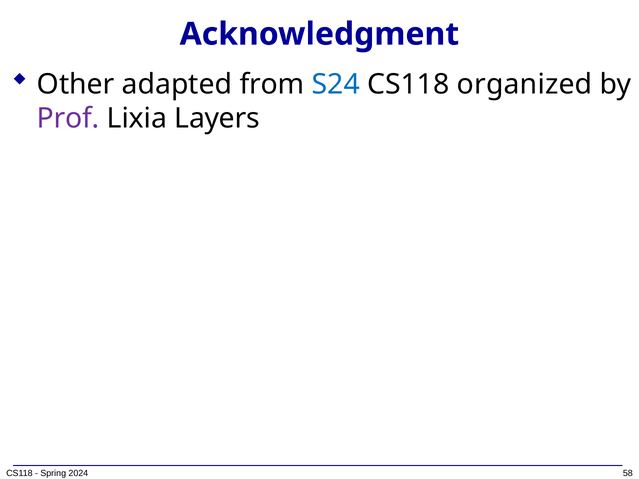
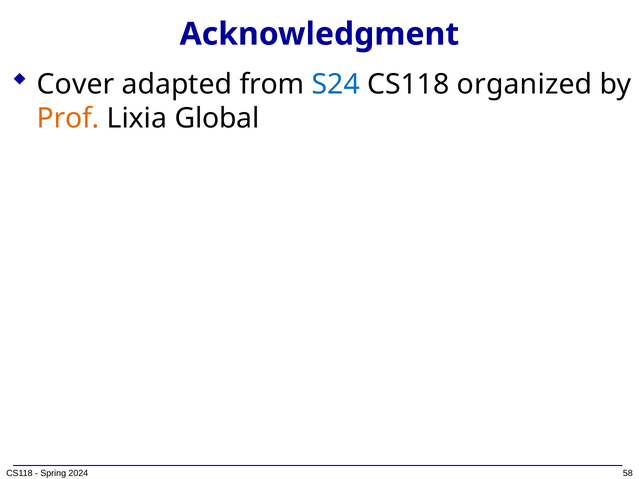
Other: Other -> Cover (76, 84)
Prof colour: purple -> orange (68, 118)
Layers: Layers -> Global (217, 118)
